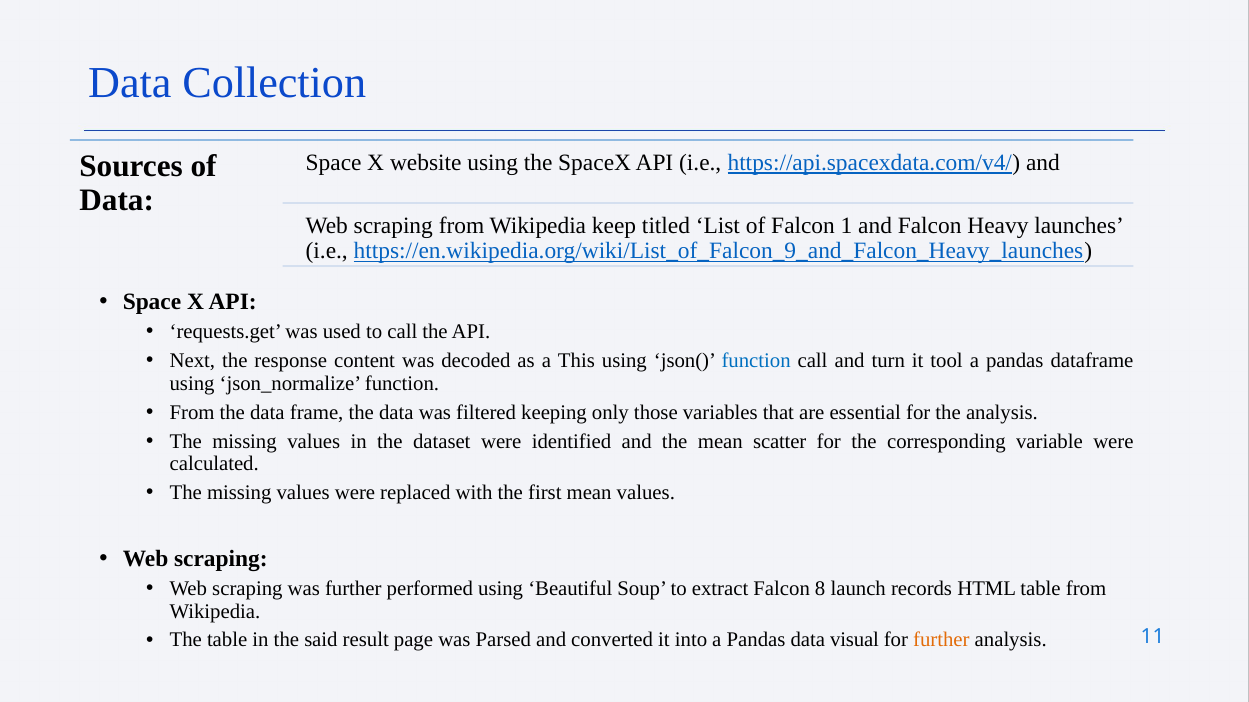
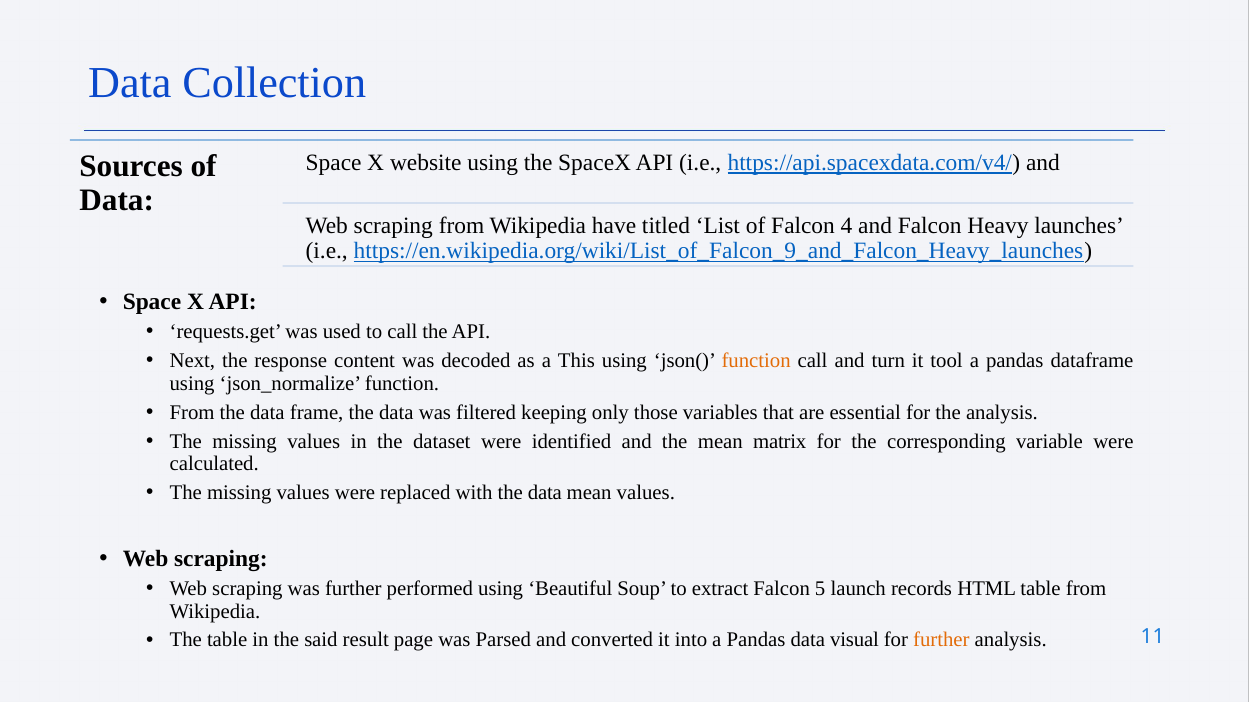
keep: keep -> have (614, 226)
1: 1 -> 4 (847, 226)
function colour: blue -> orange (756, 361)
scatter: scatter -> matrix (780, 442)
with the first: first -> data (545, 493)
8: 8 -> 5 (820, 589)
